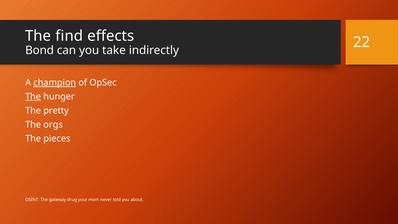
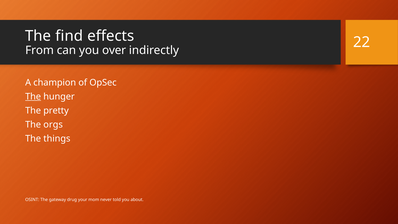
Bond: Bond -> From (40, 50)
take: take -> over (114, 50)
champion underline: present -> none (55, 83)
pieces: pieces -> things (57, 139)
